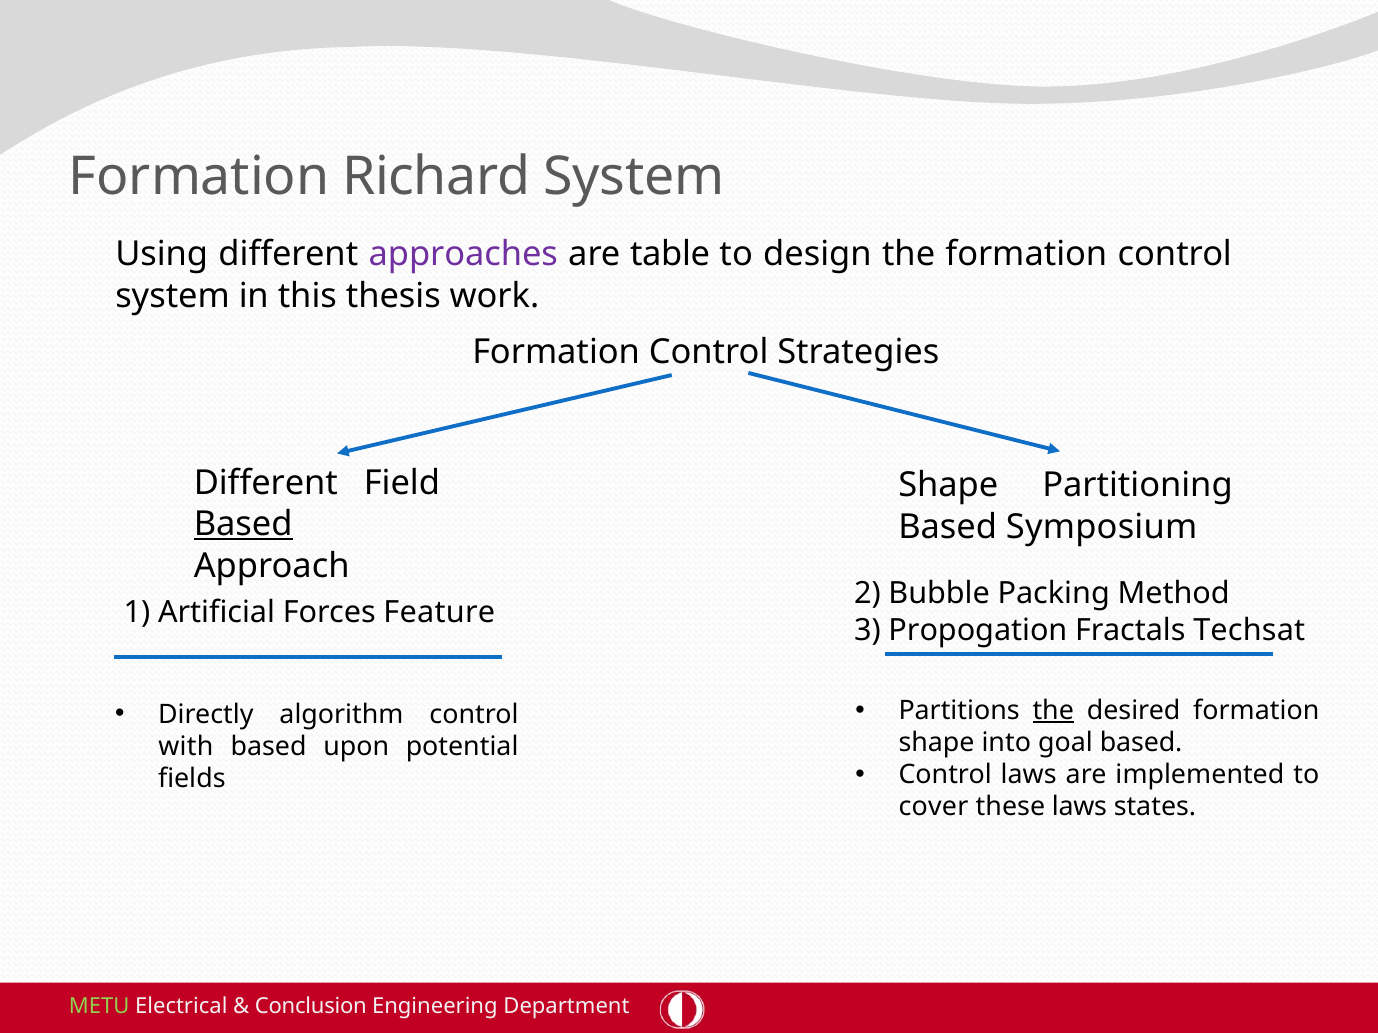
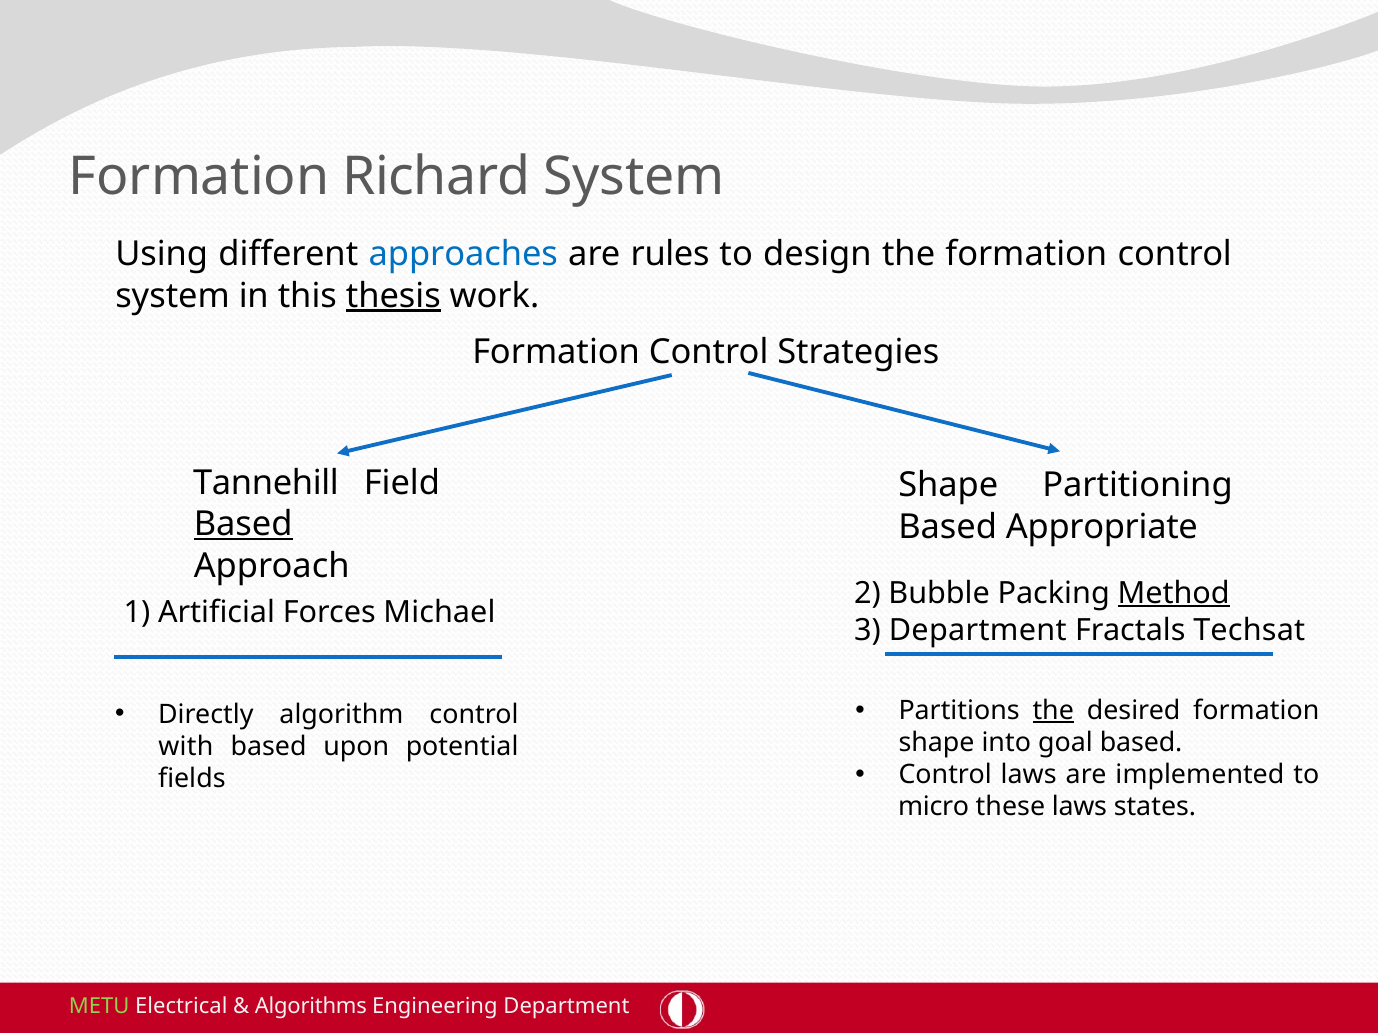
approaches colour: purple -> blue (463, 255)
table: table -> rules (670, 255)
thesis underline: none -> present (393, 296)
Different: Different -> Tannehill (266, 483)
Symposium: Symposium -> Appropriate (1102, 527)
Method underline: none -> present (1174, 594)
Feature: Feature -> Michael (439, 612)
3 Propogation: Propogation -> Department (978, 630)
cover: cover -> micro (934, 807)
Conclusion: Conclusion -> Algorithms (311, 1007)
